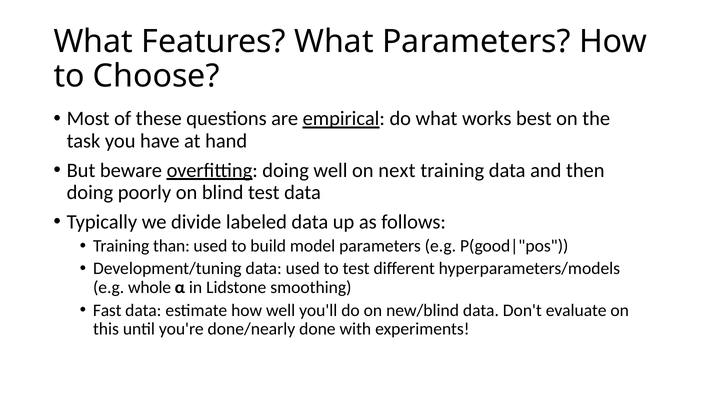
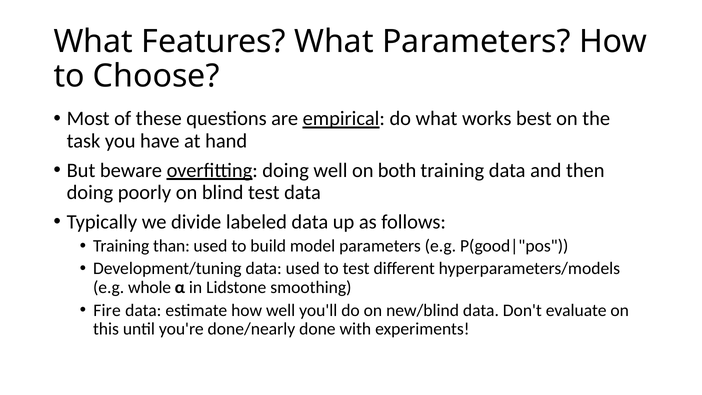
next: next -> both (397, 170)
Fast: Fast -> Fire (107, 310)
